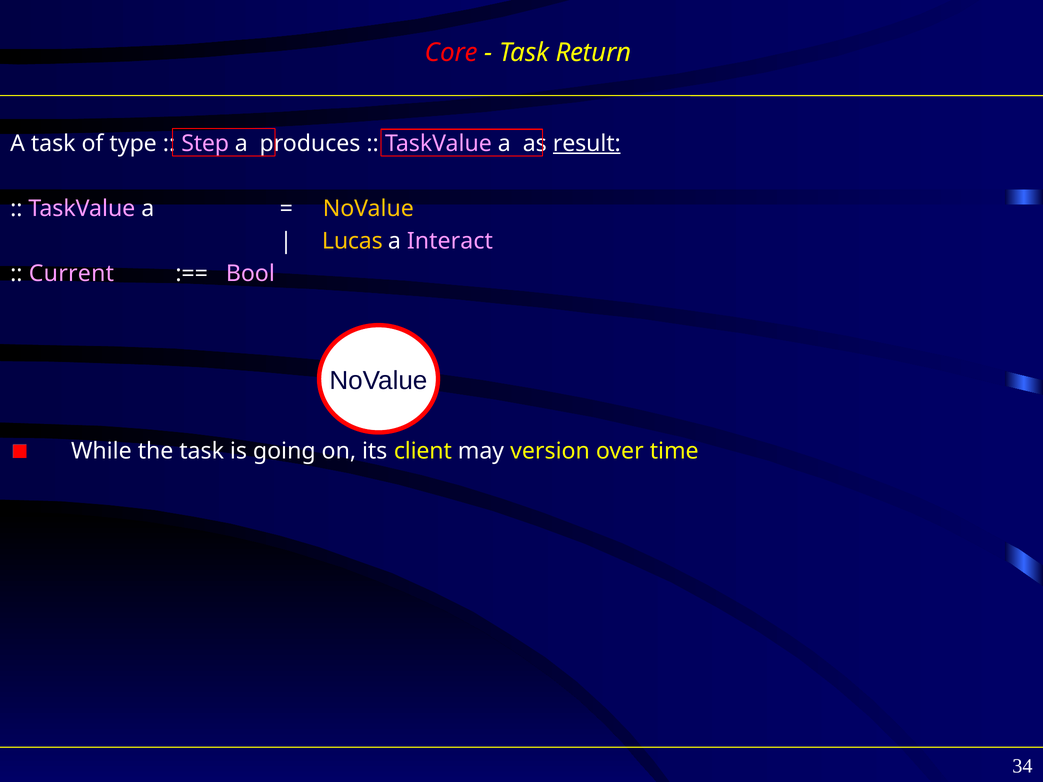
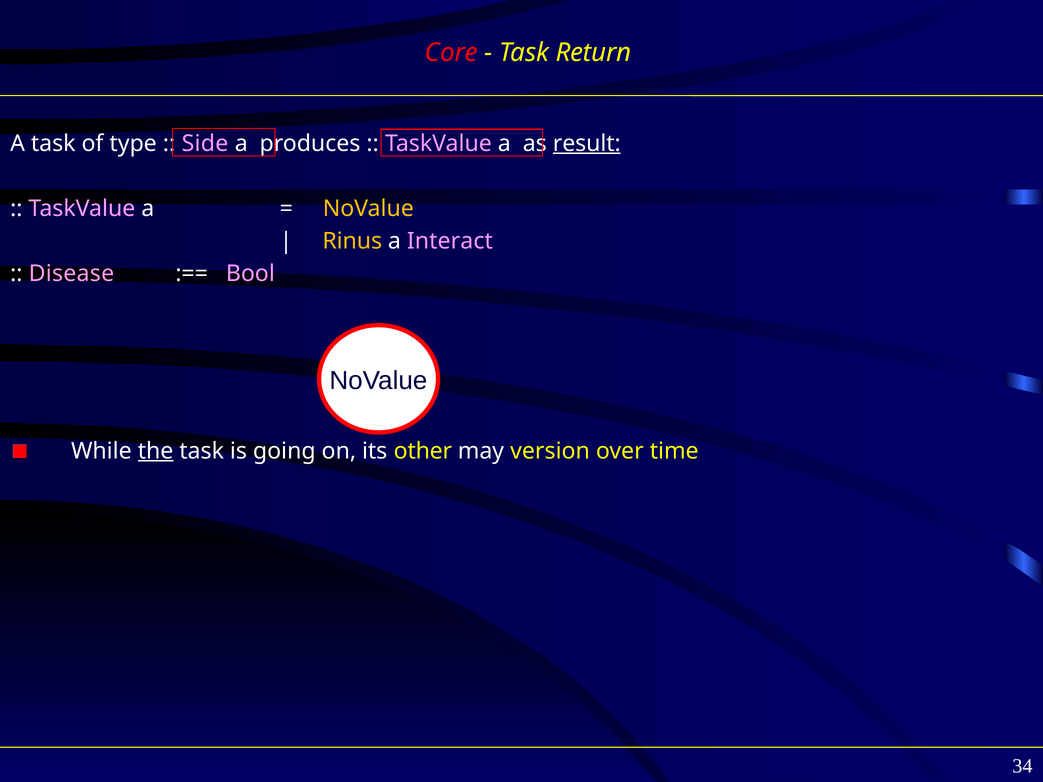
Step: Step -> Side (205, 143)
Lucas: Lucas -> Rinus (352, 241)
Current: Current -> Disease (71, 274)
the underline: none -> present (156, 451)
client: client -> other (423, 451)
